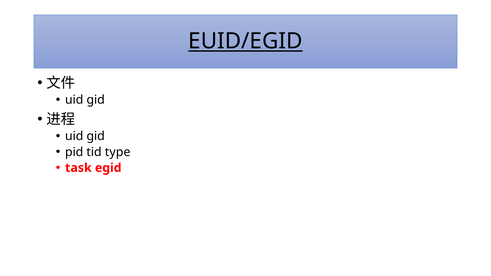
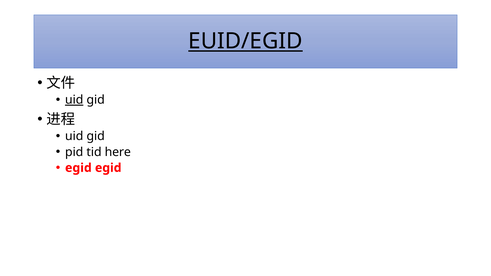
uid underline: none -> present (74, 100)
type: type -> here (118, 152)
task: task -> egid (78, 168)
